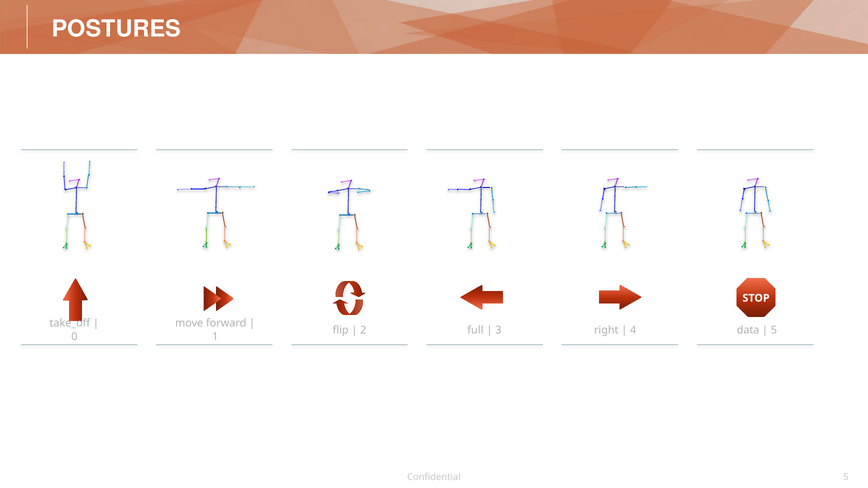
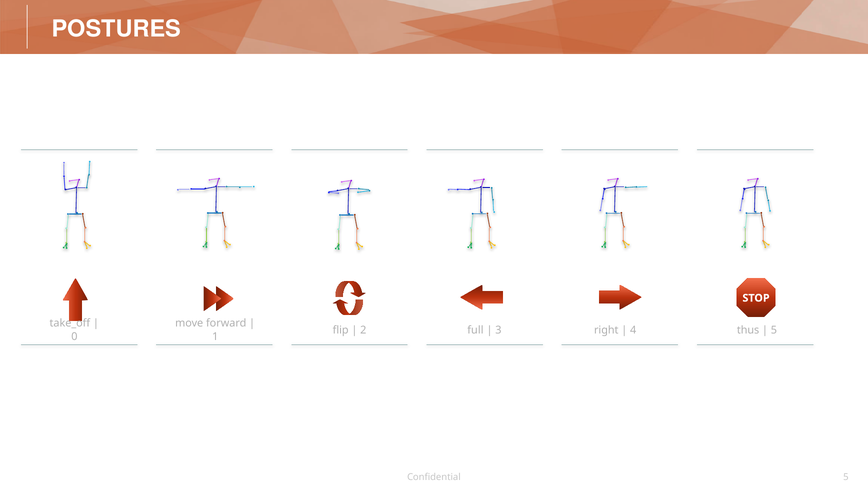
data: data -> thus (748, 330)
